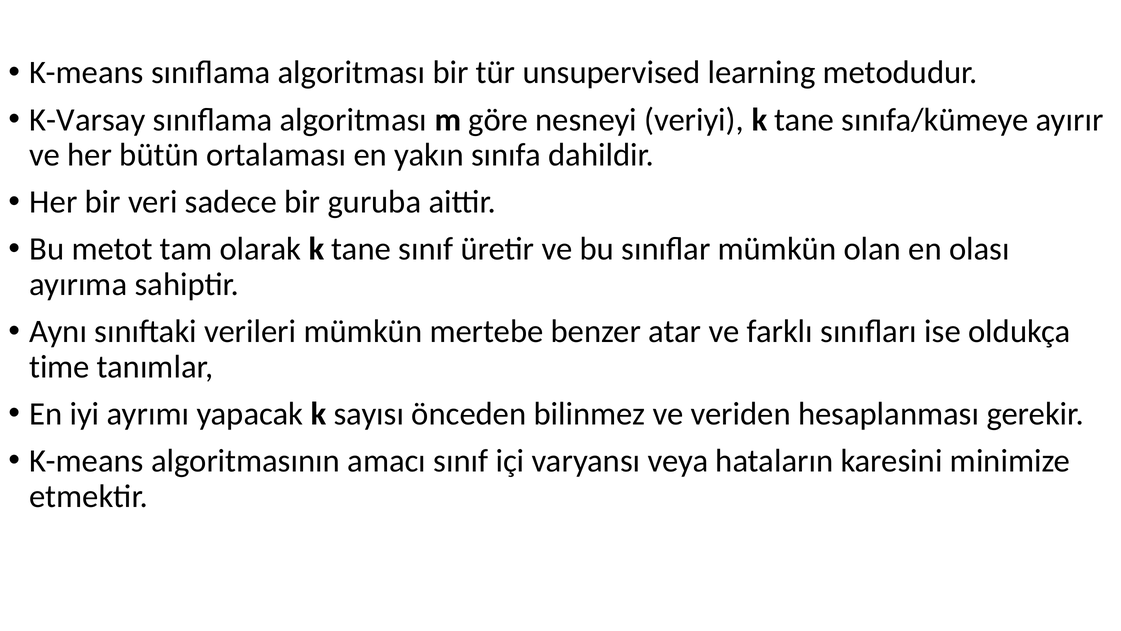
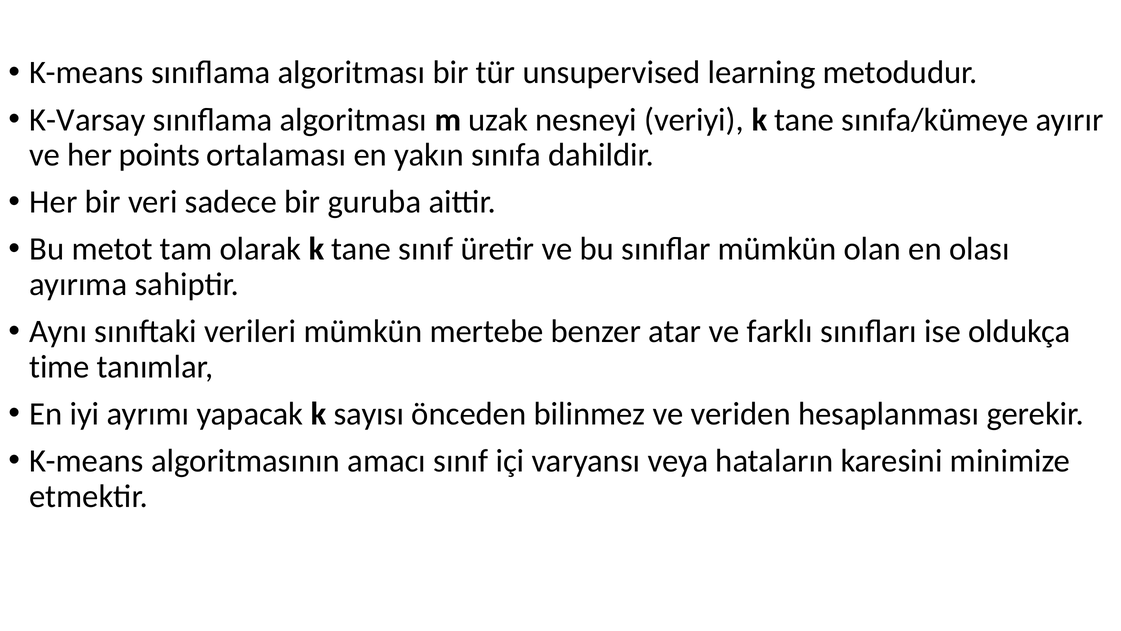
göre: göre -> uzak (498, 120)
bütün: bütün -> points (159, 155)
